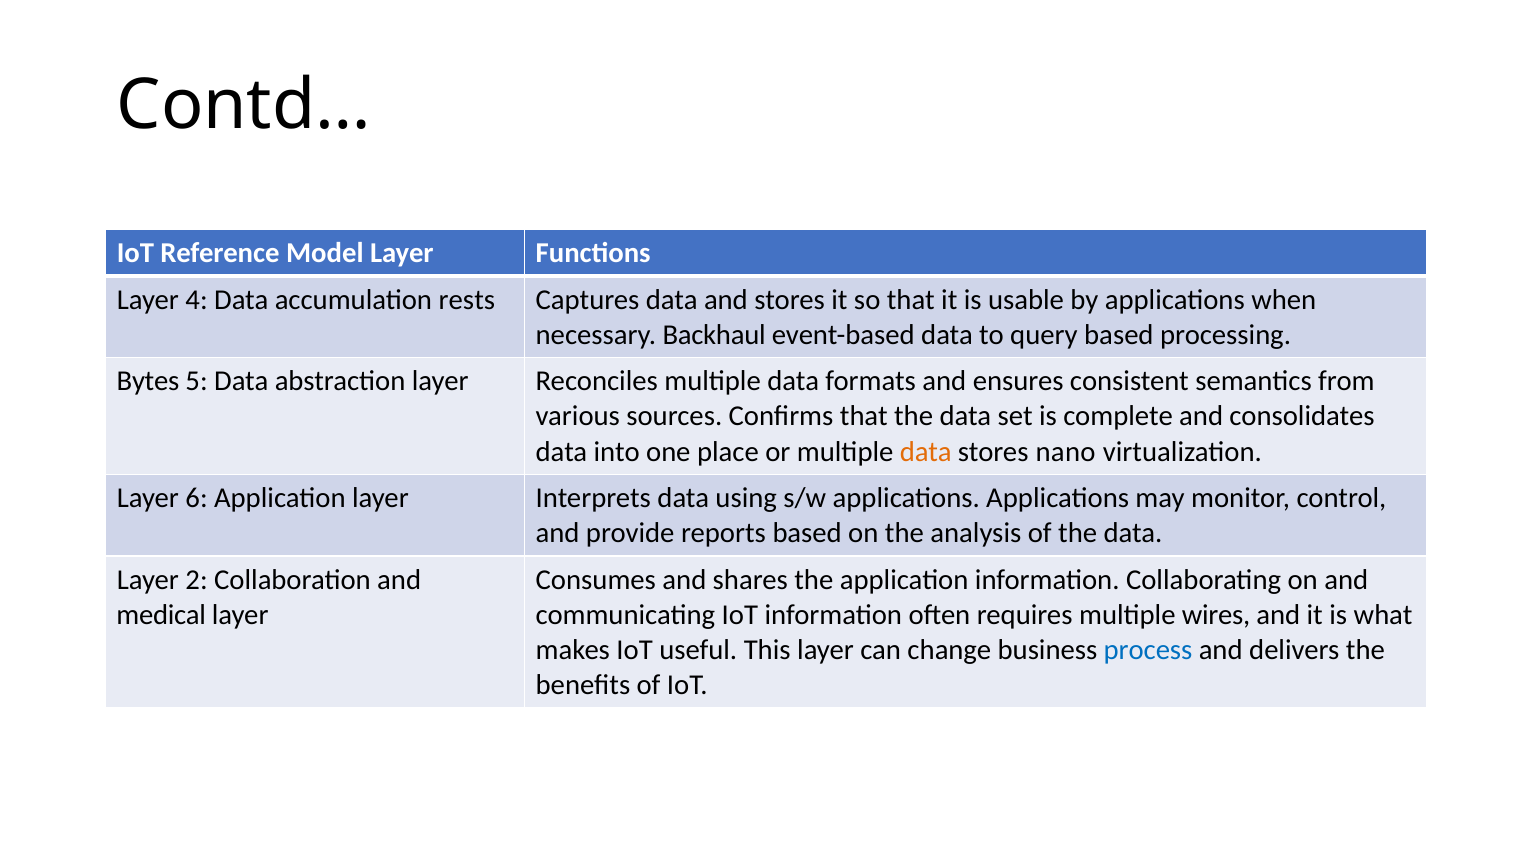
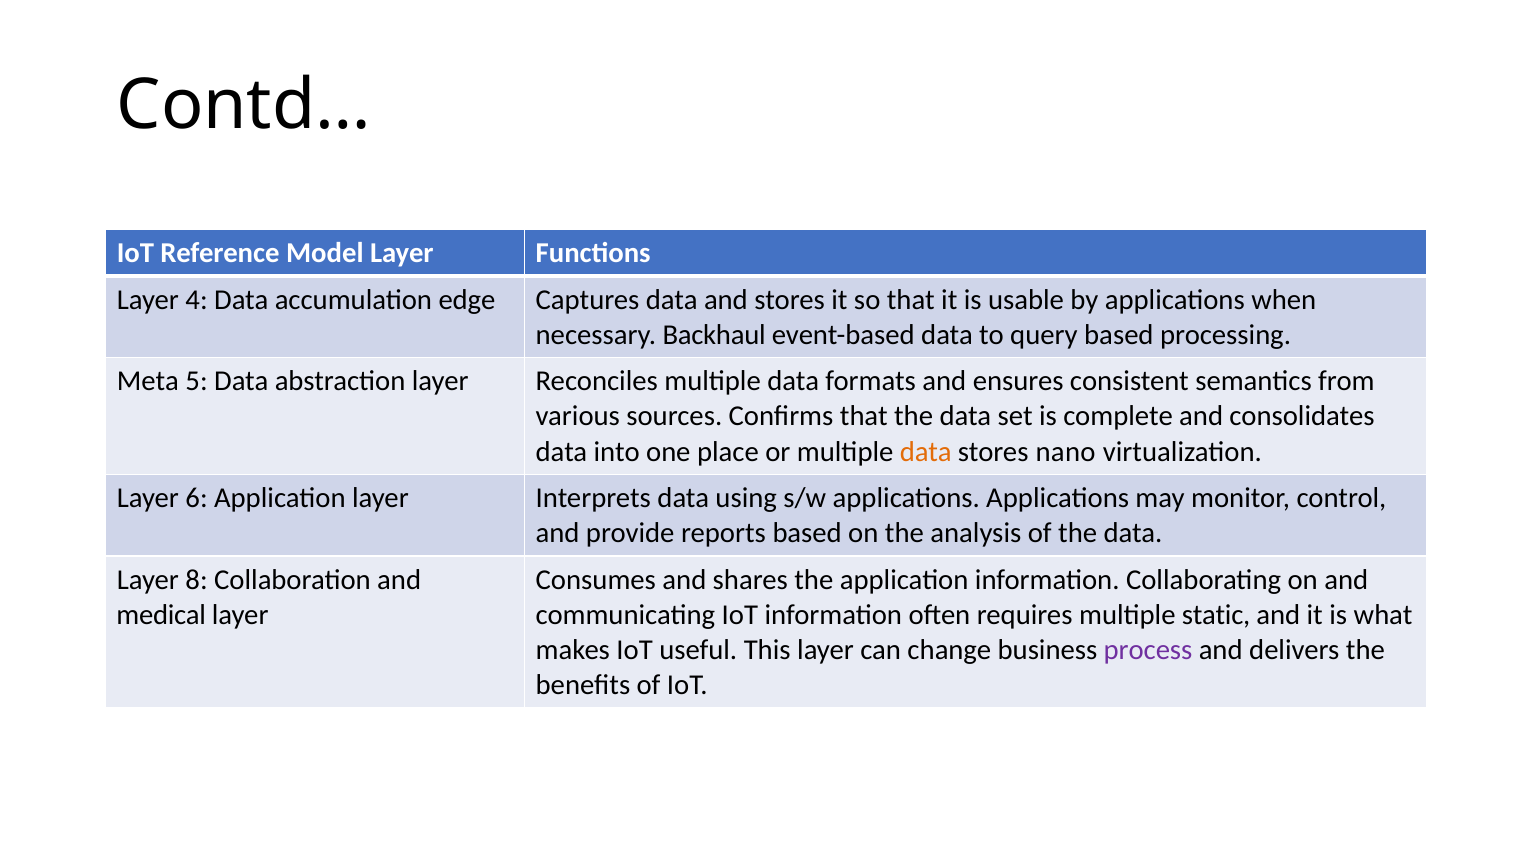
rests: rests -> edge (467, 300)
Bytes: Bytes -> Meta (148, 381)
2: 2 -> 8 (197, 580)
wires: wires -> static (1216, 615)
process colour: blue -> purple (1148, 650)
